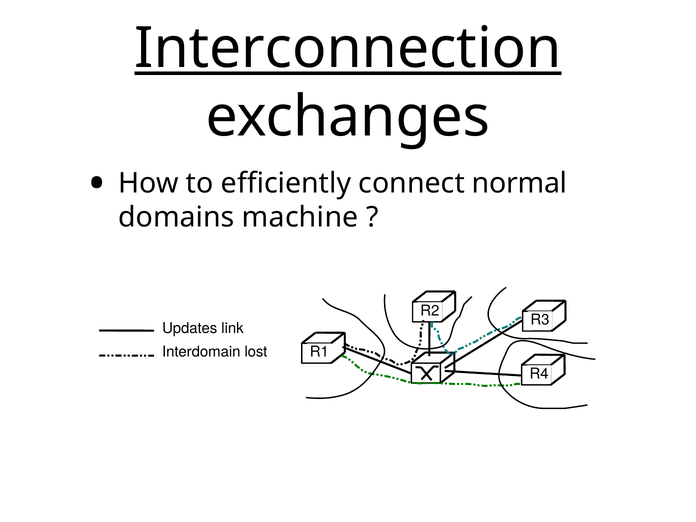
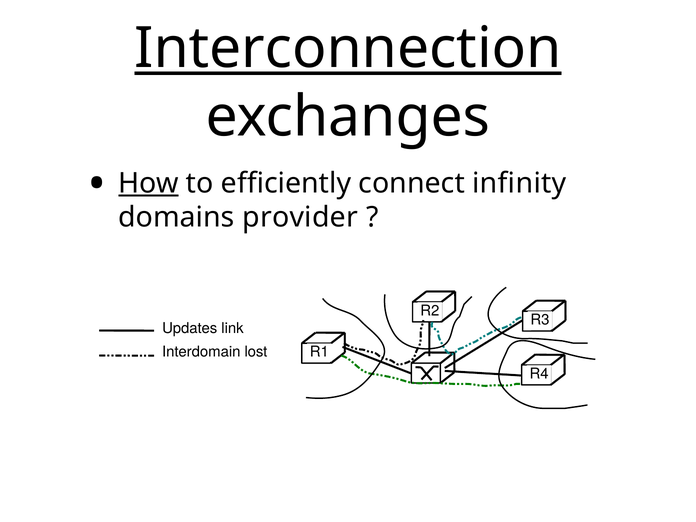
How underline: none -> present (149, 183)
normal: normal -> infinity (519, 183)
machine: machine -> provider (300, 217)
